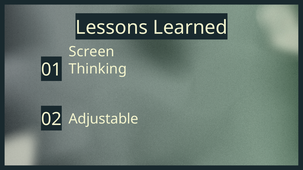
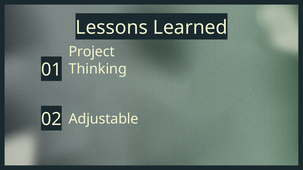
Screen: Screen -> Project (92, 52)
